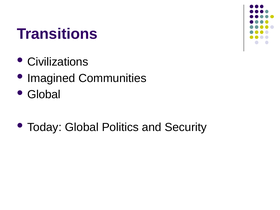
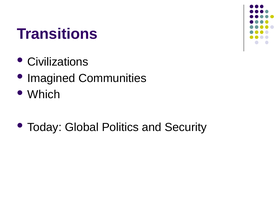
Global: Global -> Which (44, 95)
